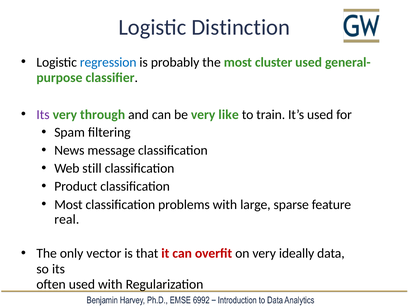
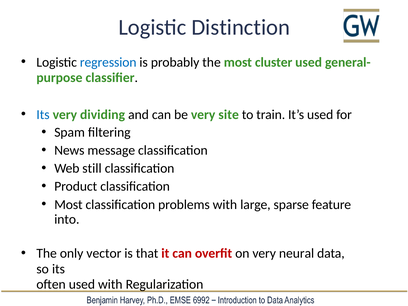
Its colour: purple -> blue (43, 115)
through: through -> dividing (103, 115)
like: like -> site (229, 115)
real: real -> into (67, 219)
ideally: ideally -> neural (297, 253)
